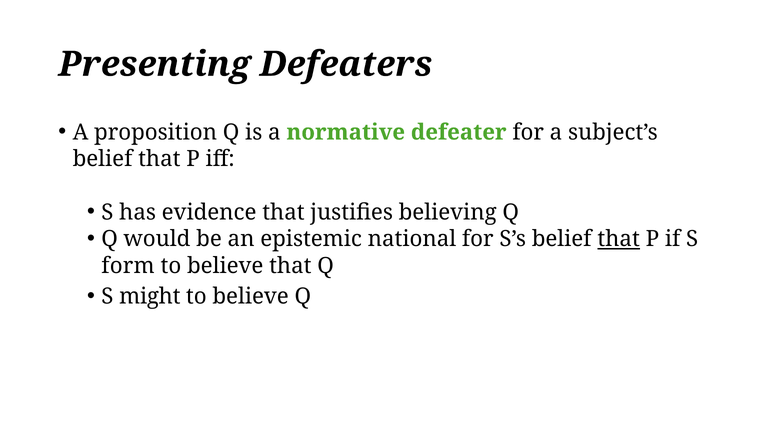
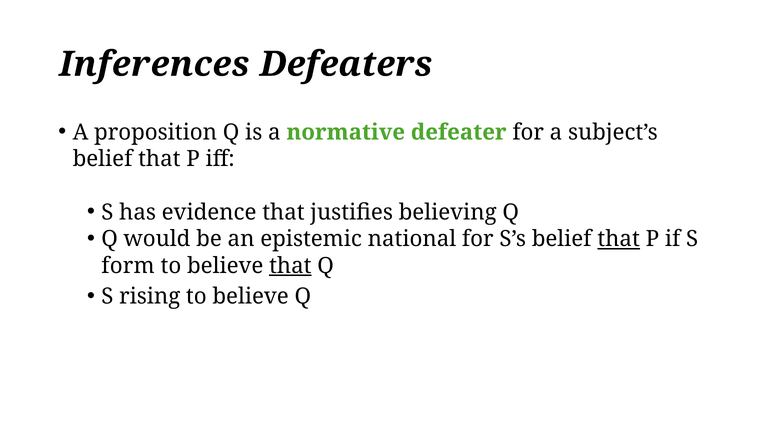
Presenting: Presenting -> Inferences (154, 64)
that underline: none -> present (290, 266)
might: might -> rising (150, 297)
